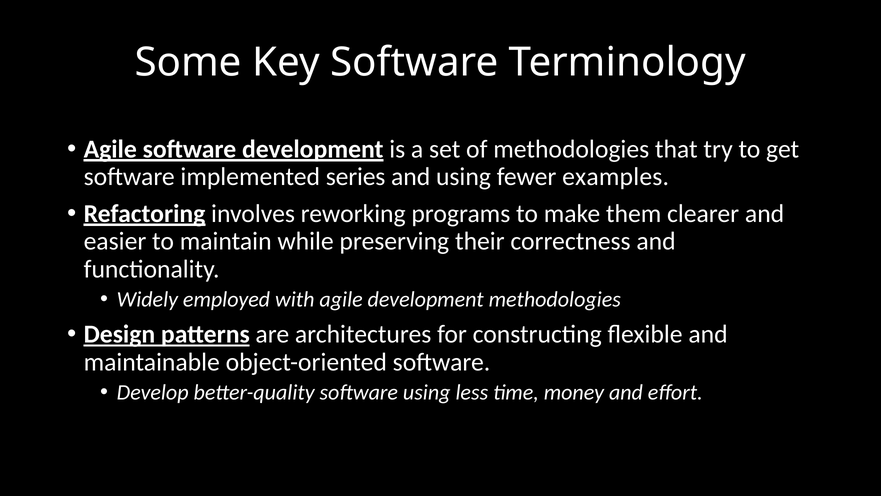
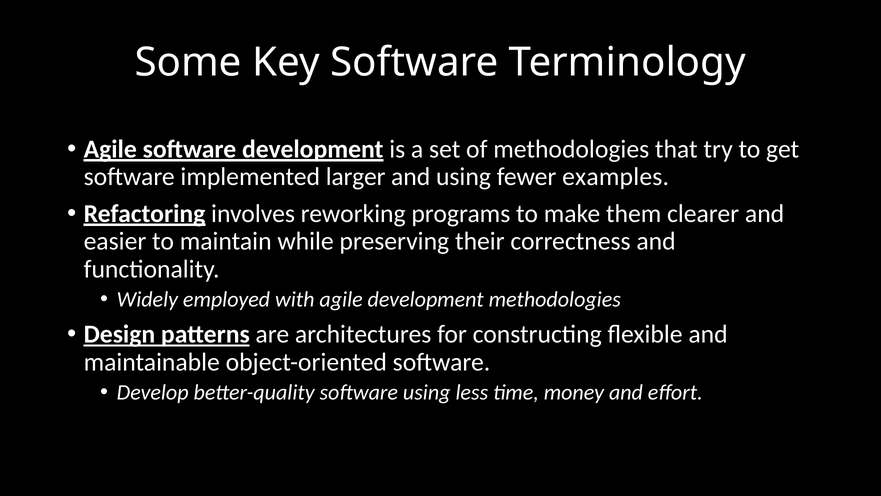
series: series -> larger (356, 177)
